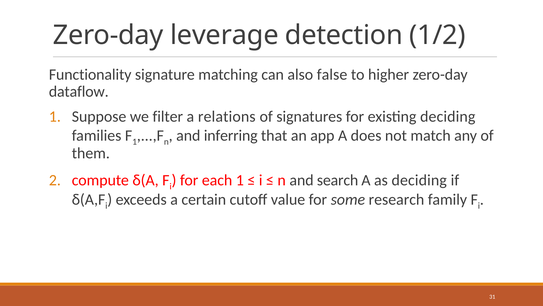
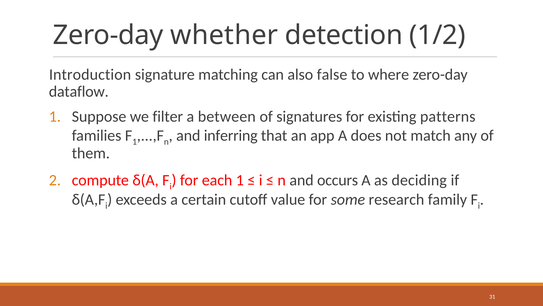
leverage: leverage -> whether (224, 35)
Functionality: Functionality -> Introduction (90, 74)
higher: higher -> where (389, 74)
relations: relations -> between (227, 116)
existing deciding: deciding -> patterns (448, 116)
search: search -> occurs (338, 180)
